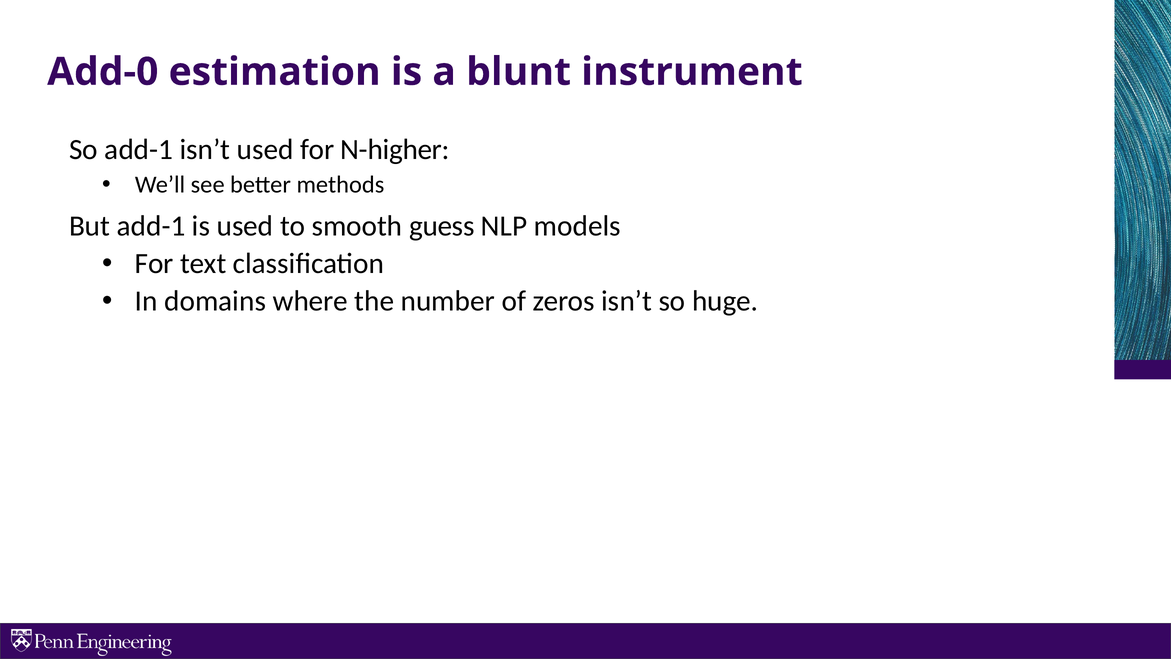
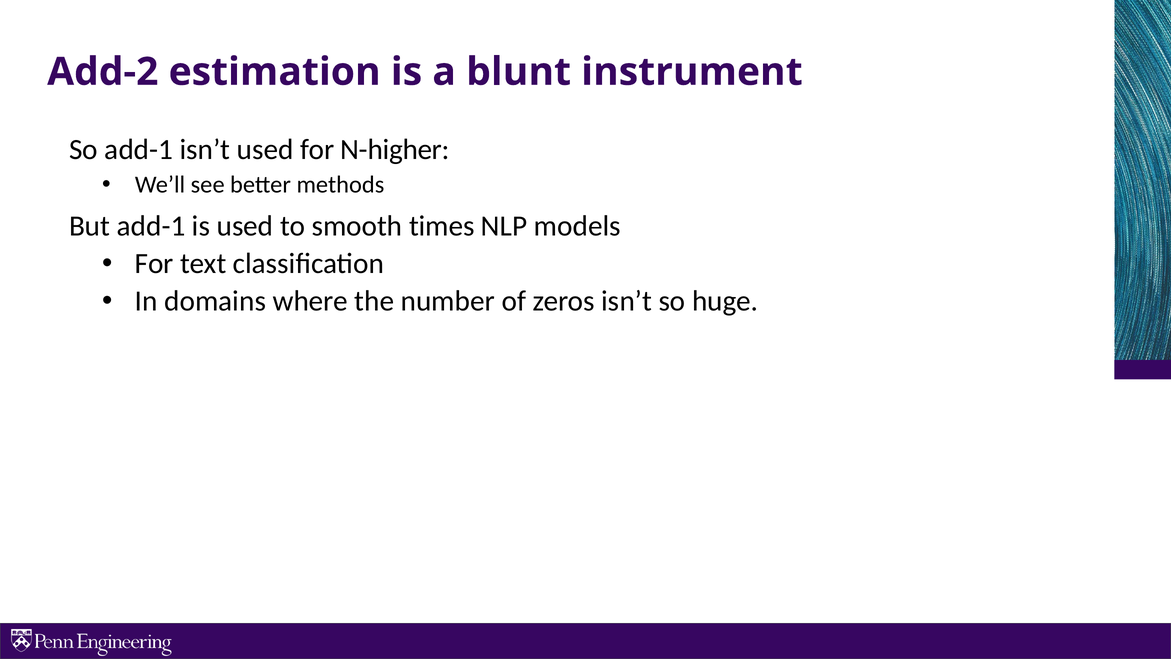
Add-0: Add-0 -> Add-2 (103, 72)
guess: guess -> times (442, 226)
